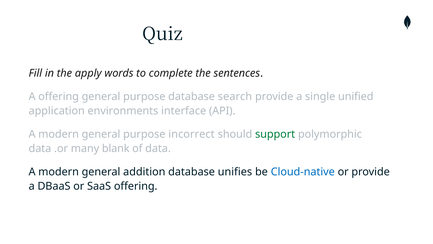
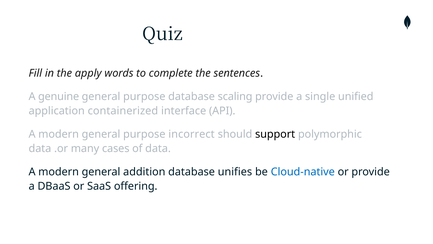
A offering: offering -> genuine (59, 96)
search: search -> scaling (235, 96)
environments: environments -> containerized (123, 111)
support colour: green -> black (275, 134)
blank: blank -> cases (116, 148)
